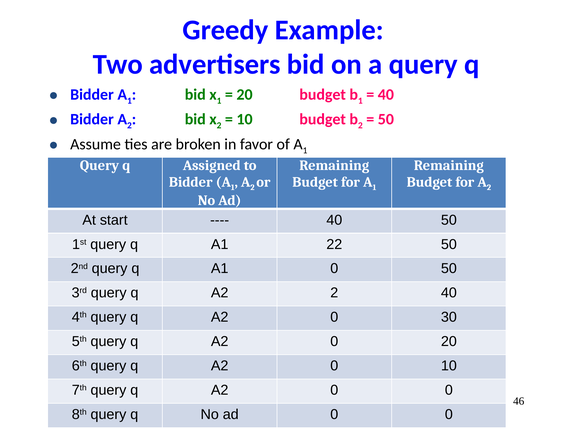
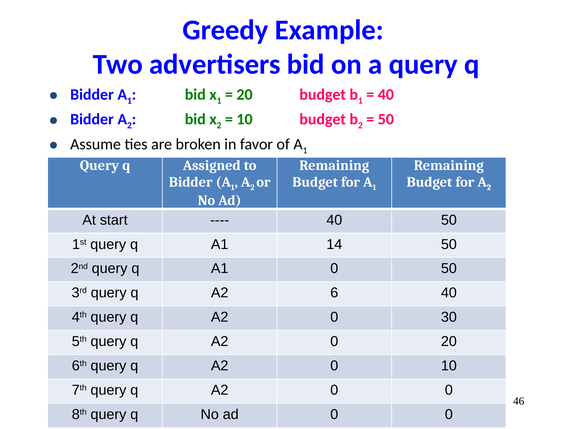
22: 22 -> 14 (334, 245)
A2 2: 2 -> 6 (334, 293)
